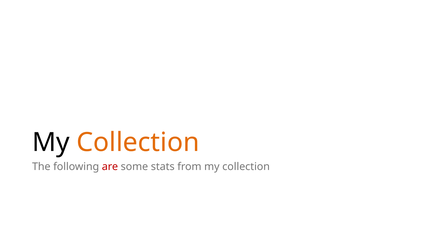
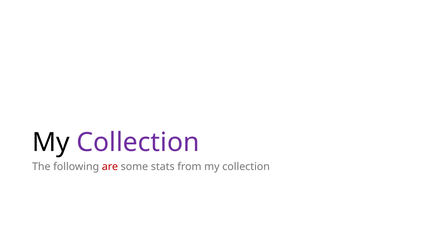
Collection colour: orange -> purple (138, 143)
